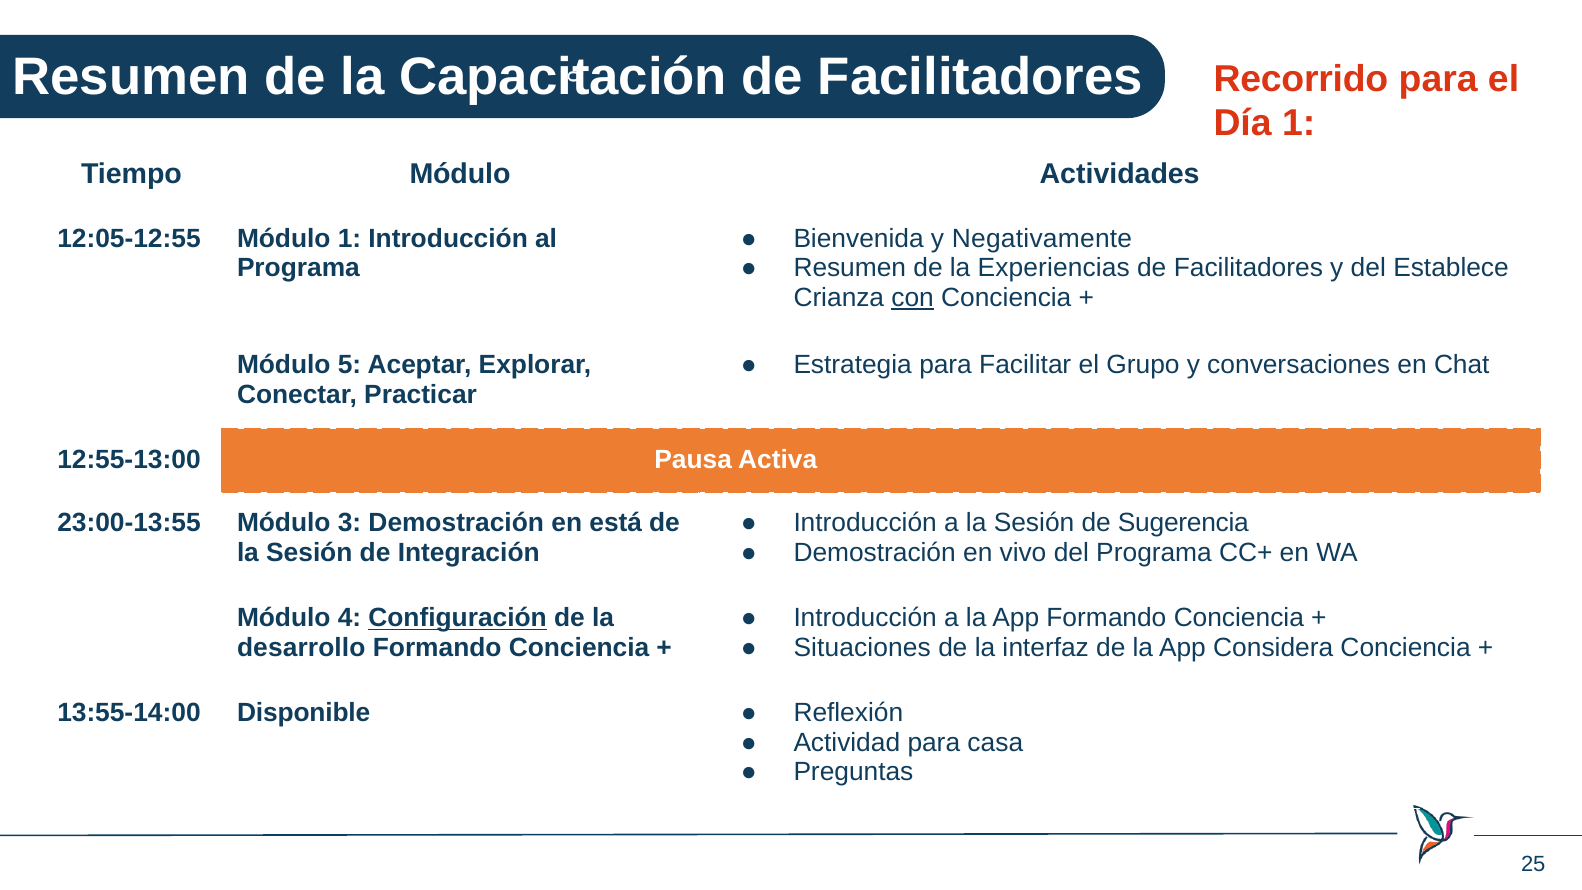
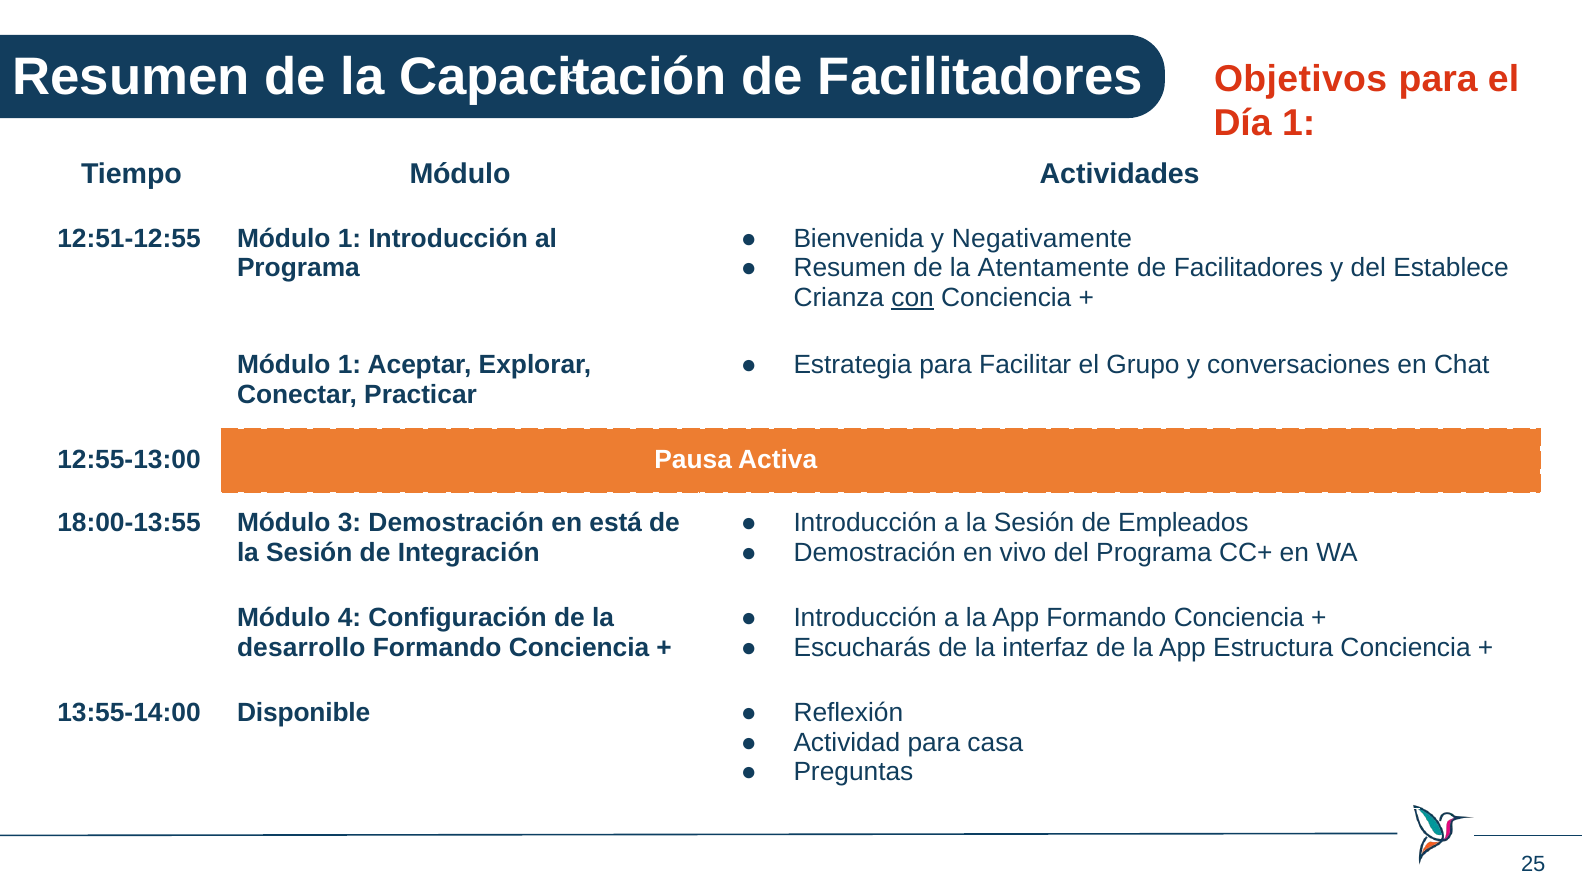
Recorrido: Recorrido -> Objetivos (1301, 79)
12:05-12:55: 12:05-12:55 -> 12:51-12:55 (129, 239)
Experiencias: Experiencias -> Atentamente (1054, 268)
5: 5 -> 1 (350, 365)
23:00-13:55: 23:00-13:55 -> 18:00-13:55 (129, 523)
Sugerencia: Sugerencia -> Empleados (1183, 523)
Configuración underline: present -> none (458, 618)
Situaciones: Situaciones -> Escucharás (862, 648)
Considera: Considera -> Estructura (1273, 648)
